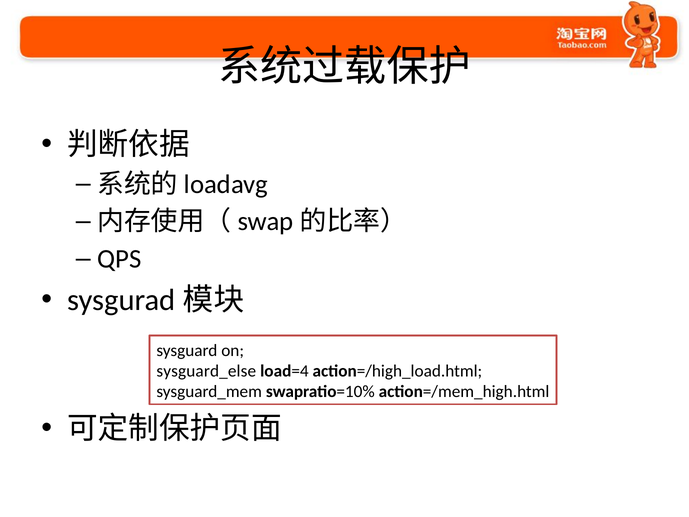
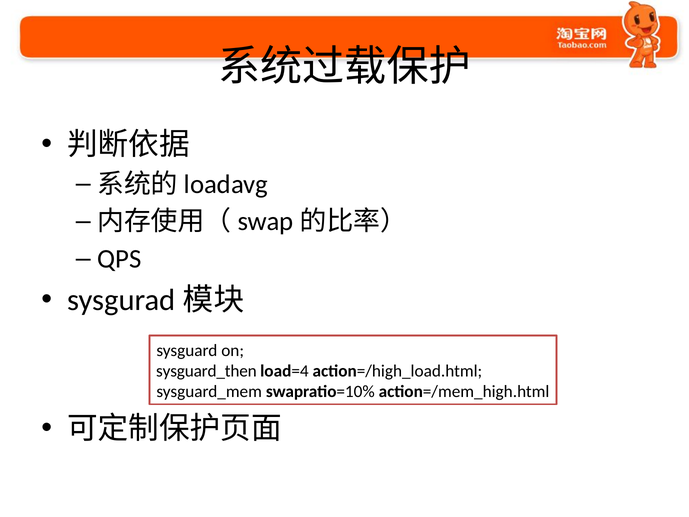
sysguard_else: sysguard_else -> sysguard_then (206, 371)
